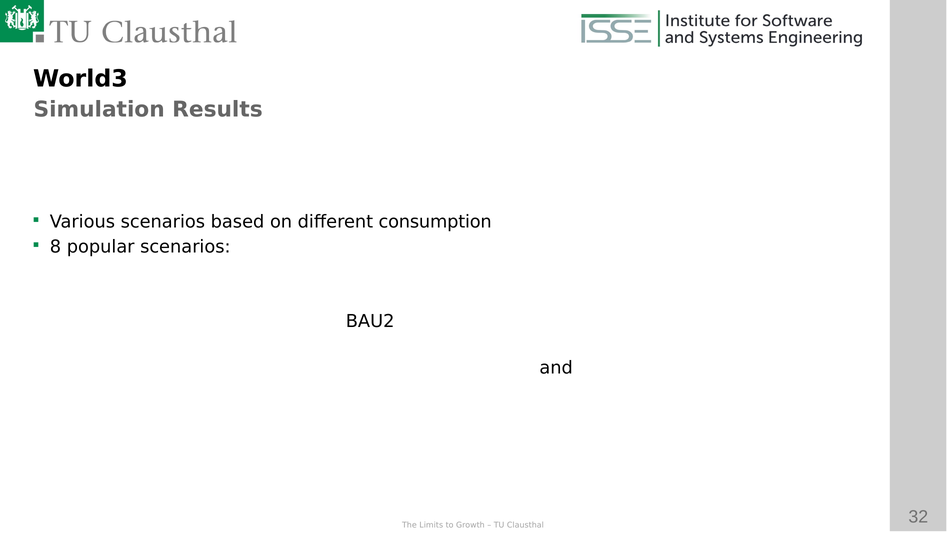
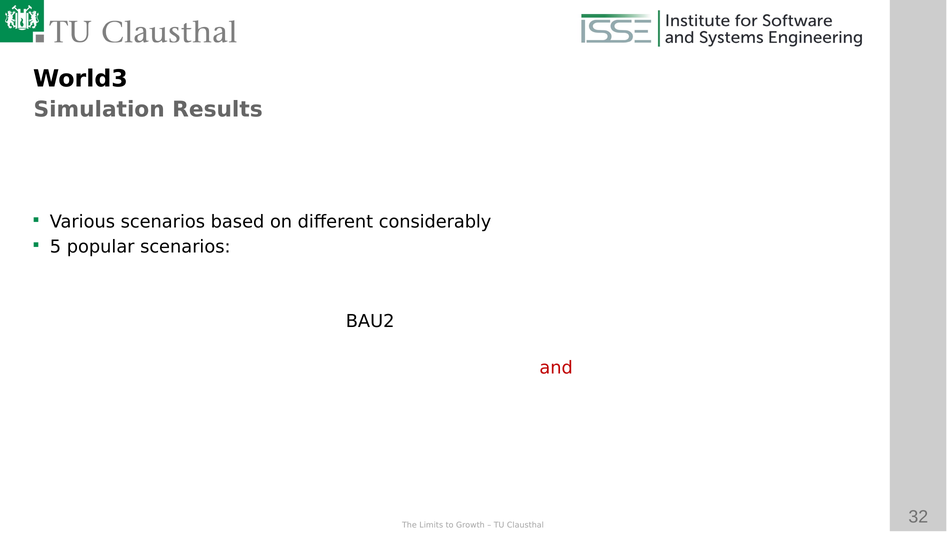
consumption: consumption -> considerably (435, 222)
8: 8 -> 5 (56, 247)
and colour: black -> red (556, 368)
